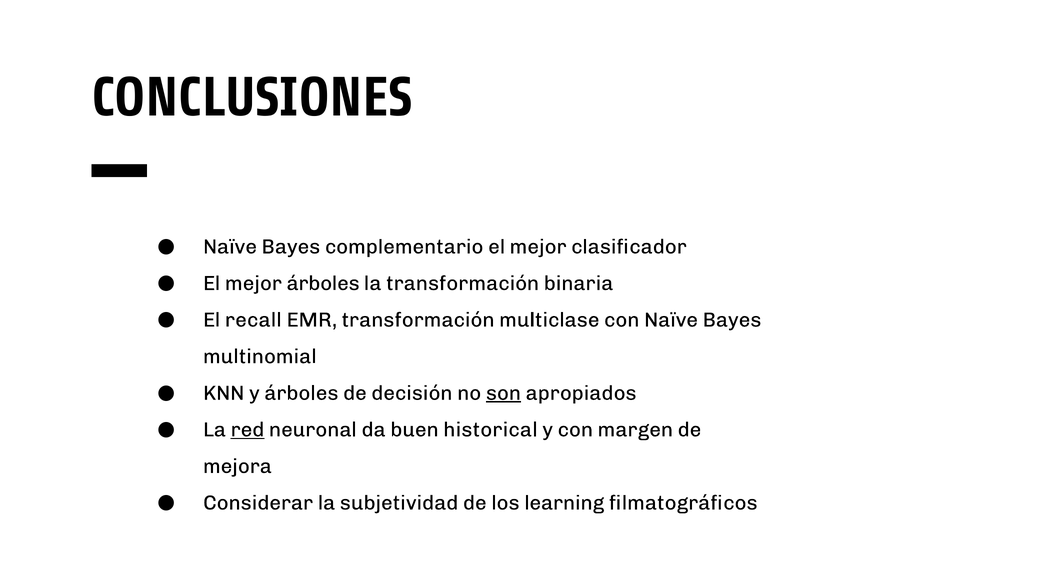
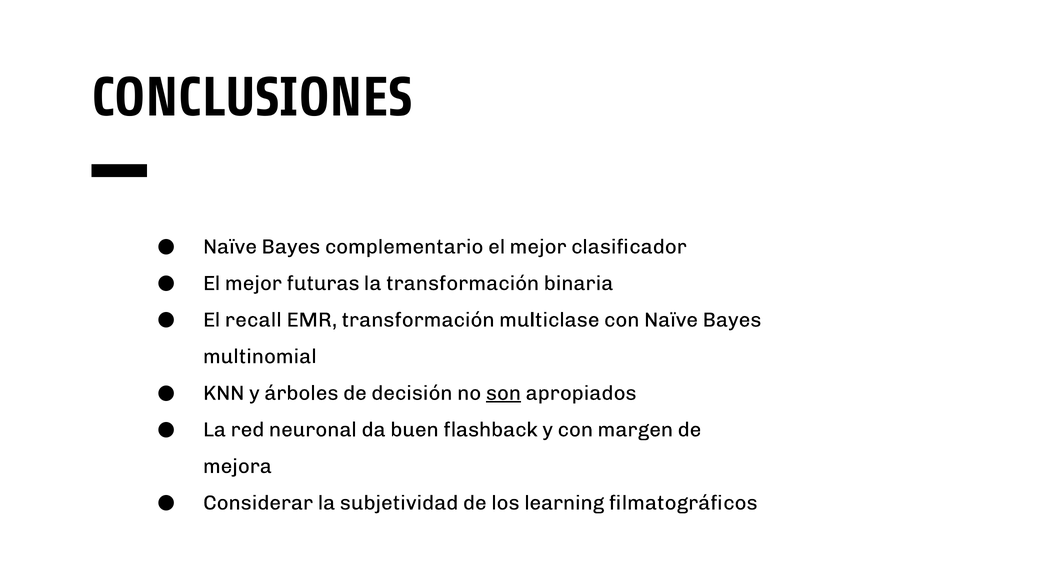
mejor árboles: árboles -> futuras (323, 283)
red underline: present -> none (248, 430)
historical: historical -> flashback (491, 430)
